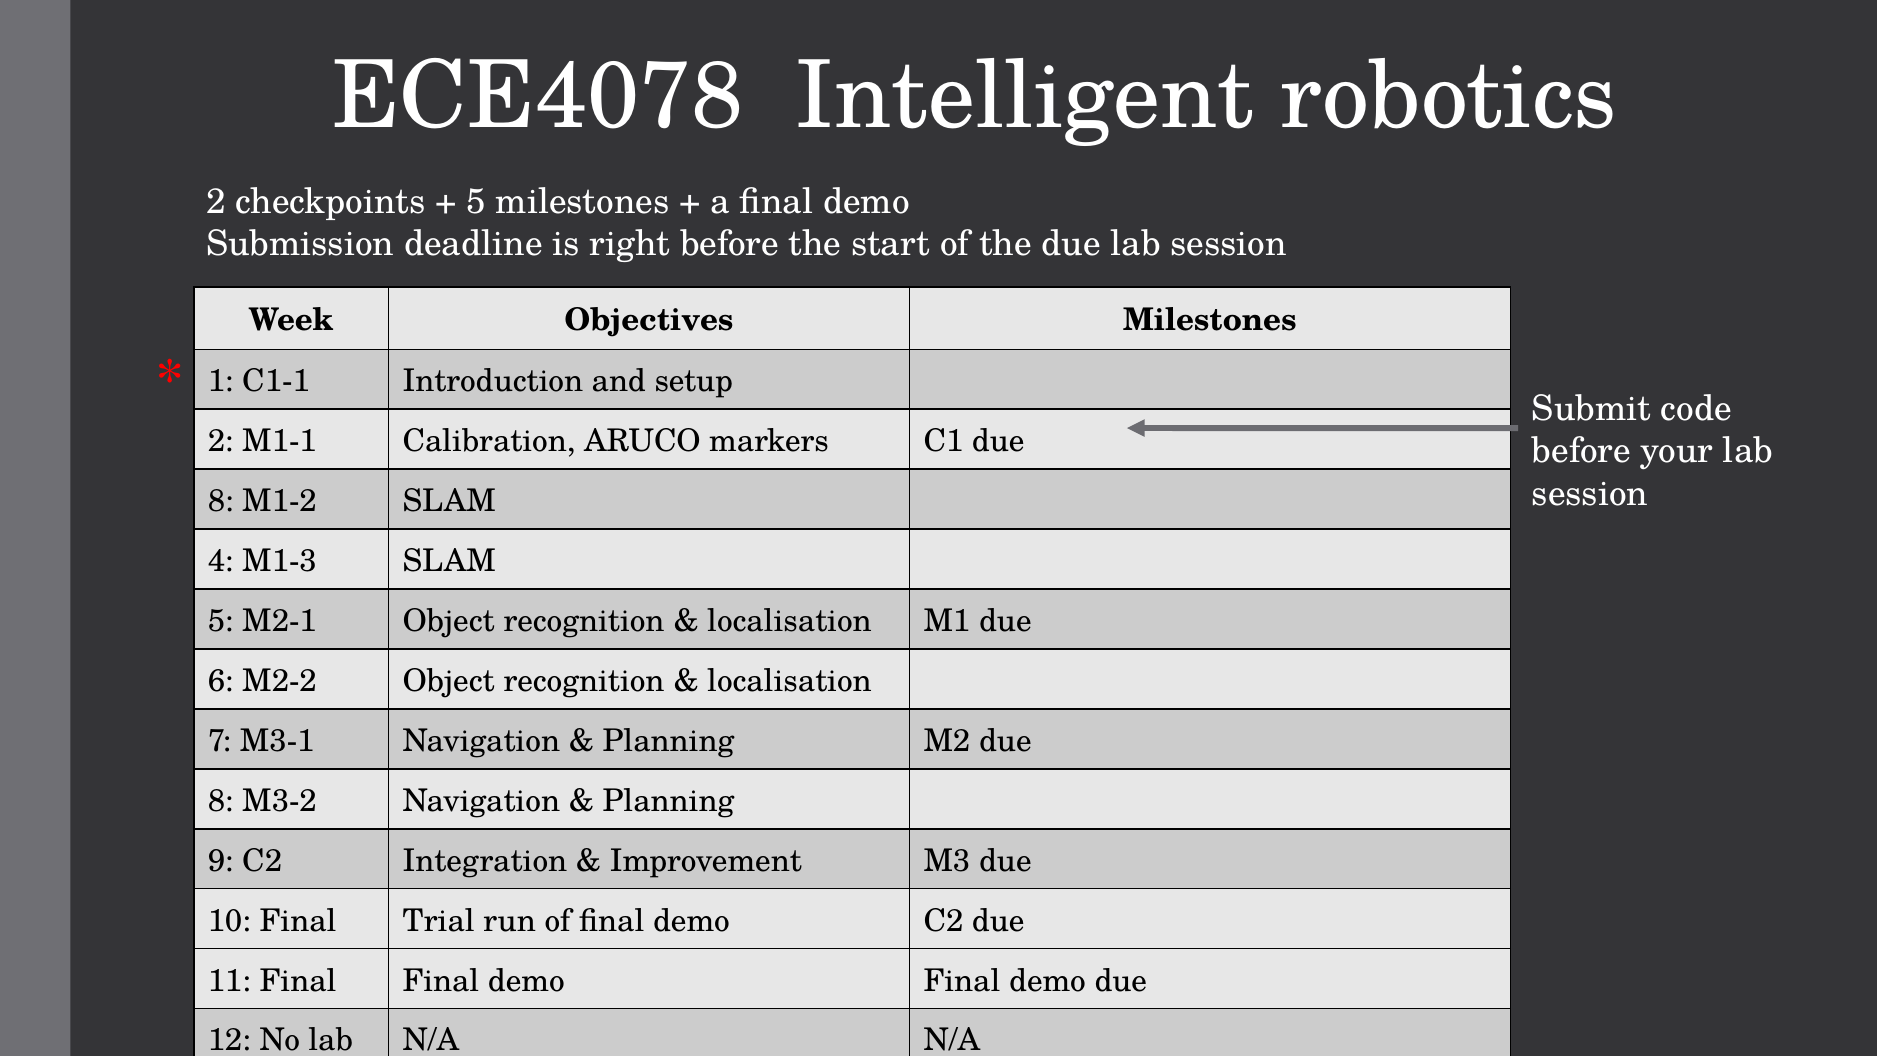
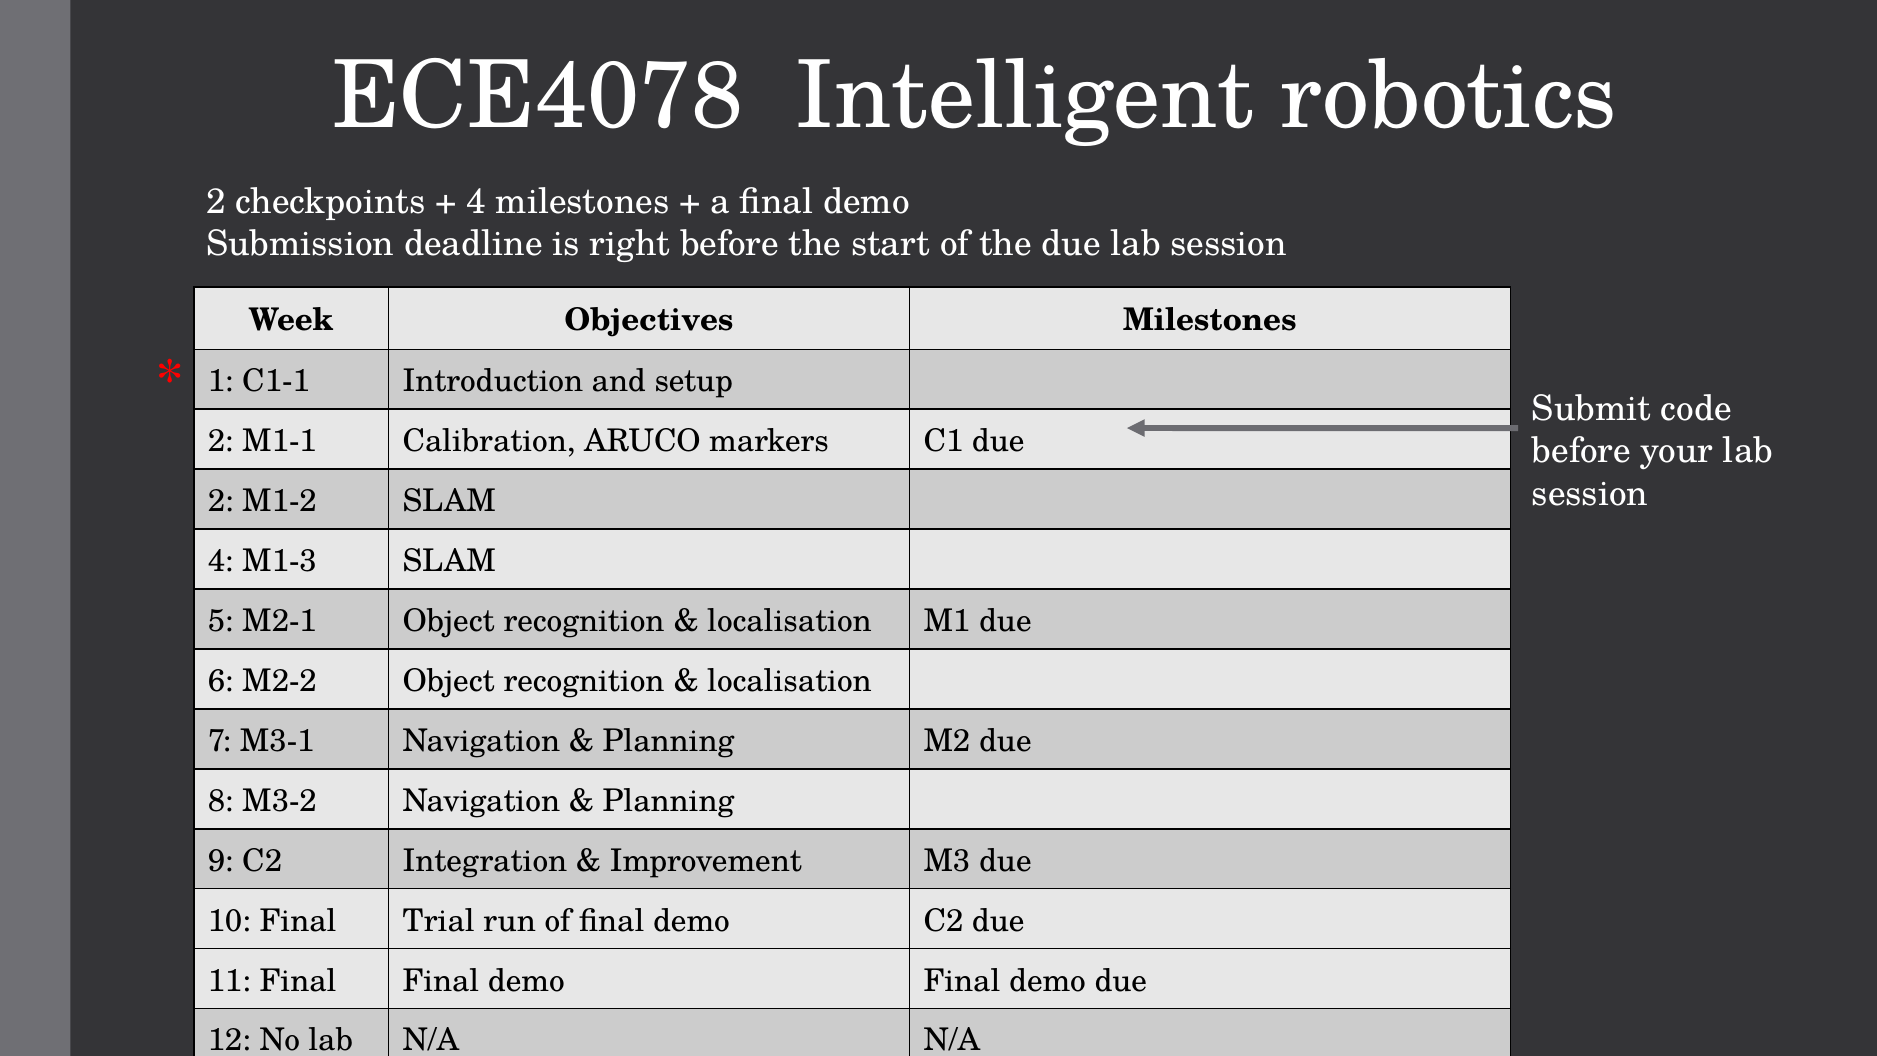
5: 5 -> 4 (476, 202)
8: 8 -> 2 (221, 501)
